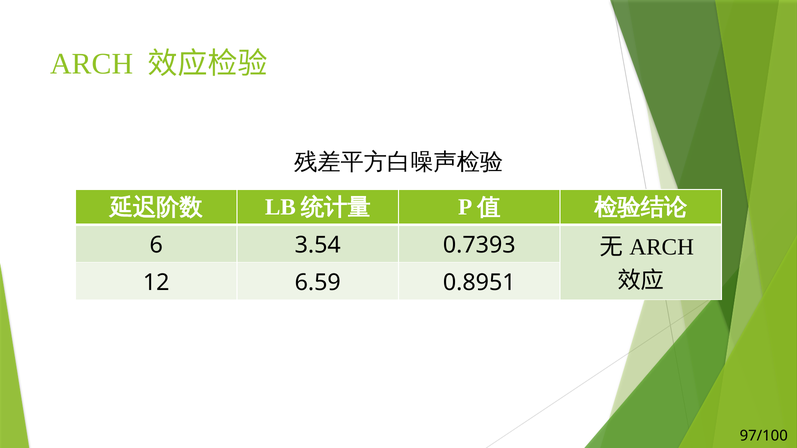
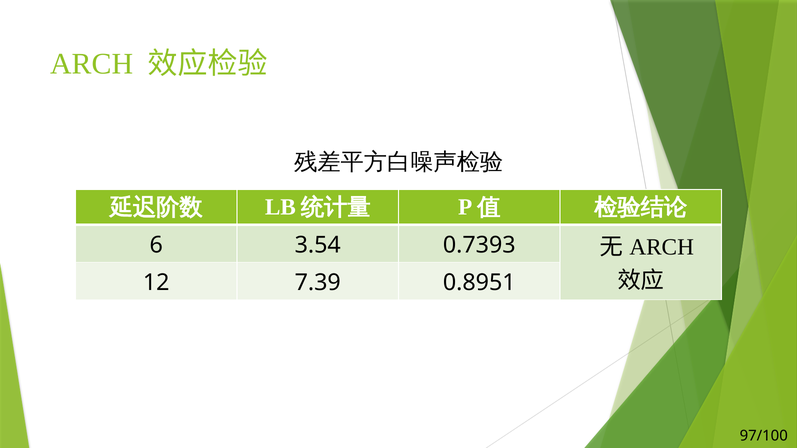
6.59: 6.59 -> 7.39 (318, 283)
